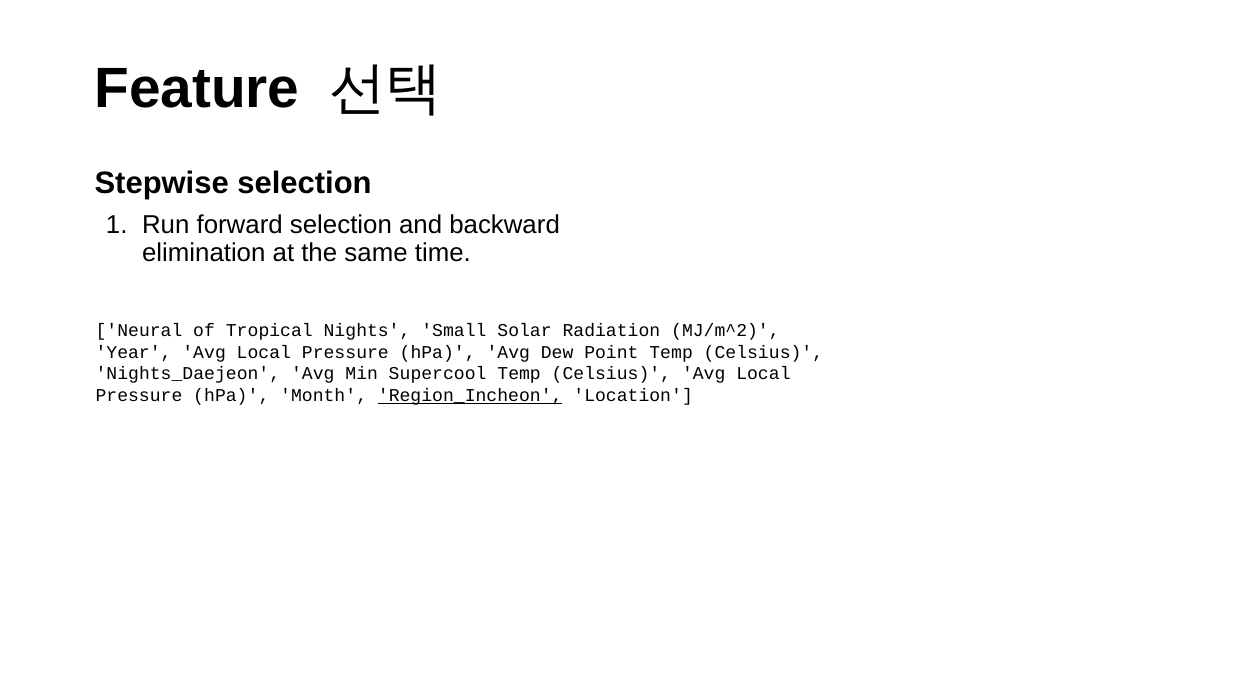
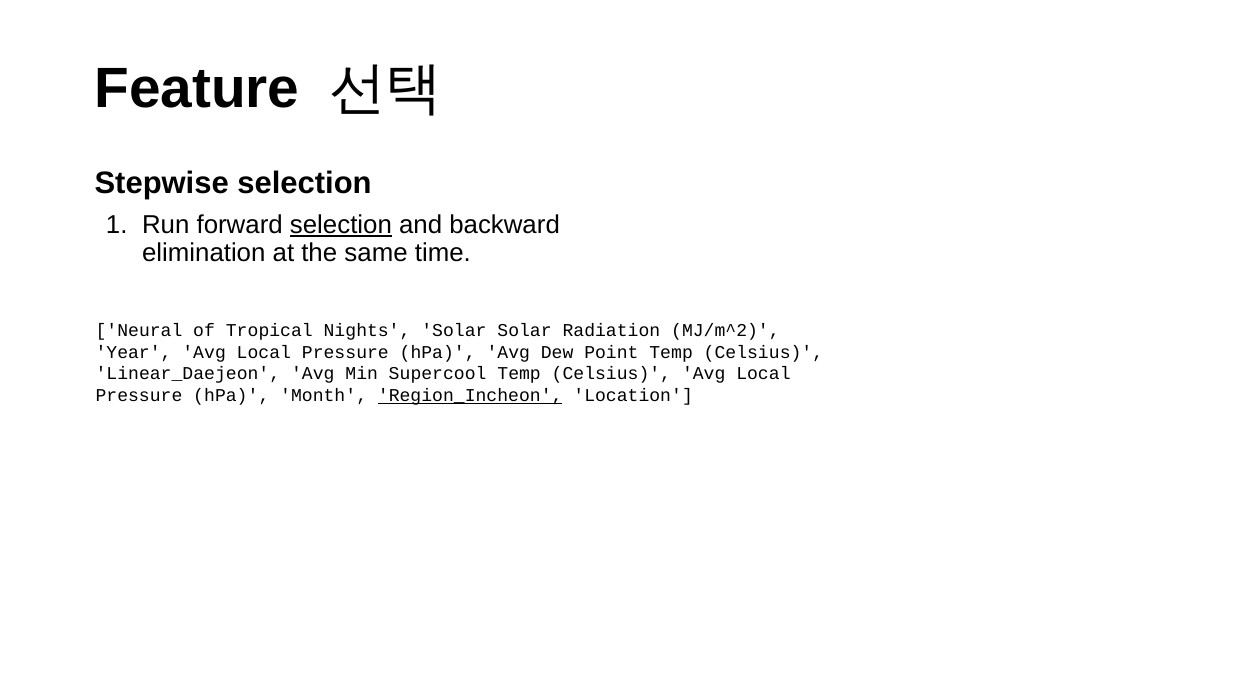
selection underline: none -> present (341, 225)
Nights Small: Small -> Solar (454, 330)
Nights_Daejeon: Nights_Daejeon -> Linear_Daejeon (188, 374)
